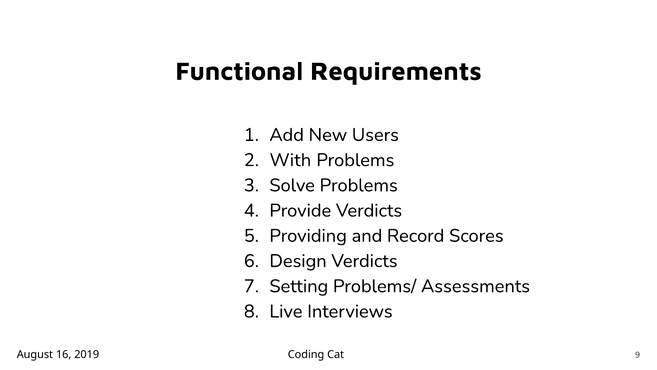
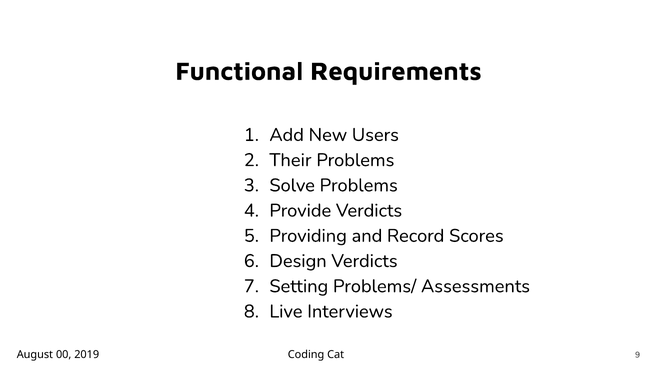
With: With -> Their (290, 160)
16: 16 -> 00 (64, 354)
